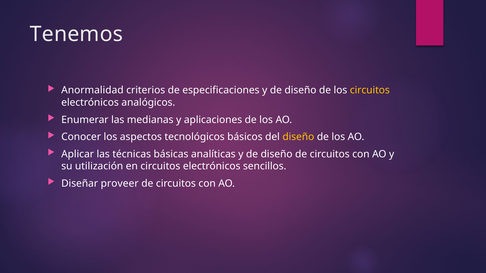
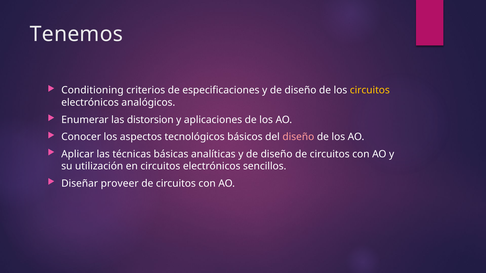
Anormalidad: Anormalidad -> Conditioning (92, 90)
medianas: medianas -> distorsion (150, 120)
diseño colour: yellow -> pink (298, 137)
